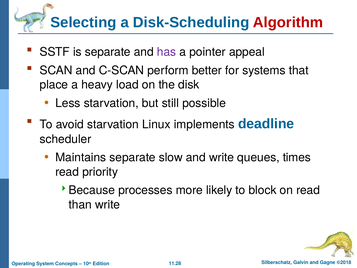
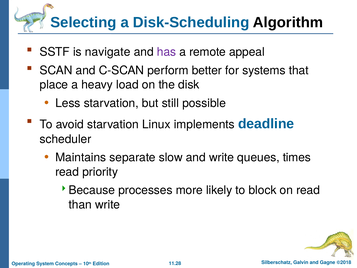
Algorithm colour: red -> black (288, 22)
is separate: separate -> navigate (108, 52)
pointer: pointer -> remote (208, 52)
